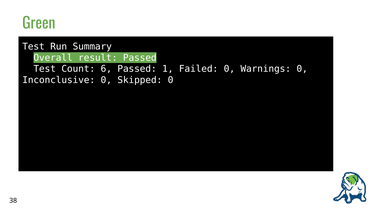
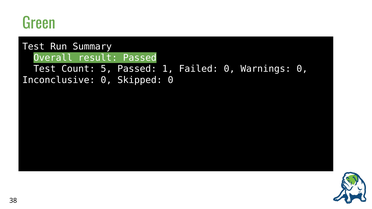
6: 6 -> 5 (106, 69)
